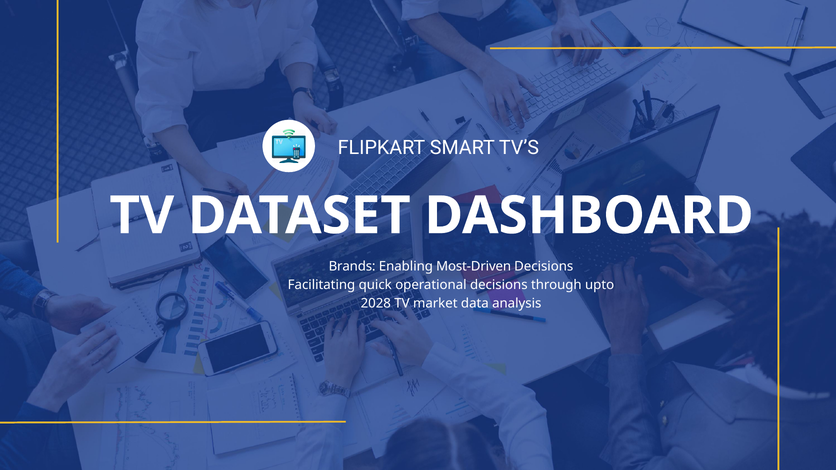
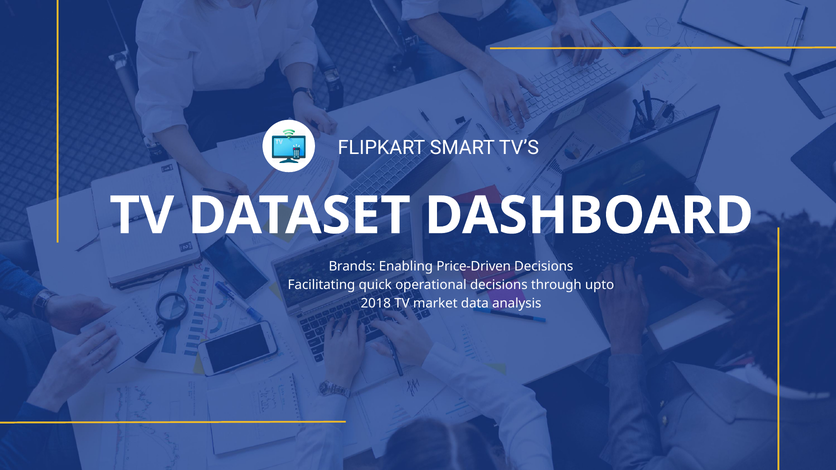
Most-Driven: Most-Driven -> Price-Driven (474, 266)
2028: 2028 -> 2018 (376, 303)
